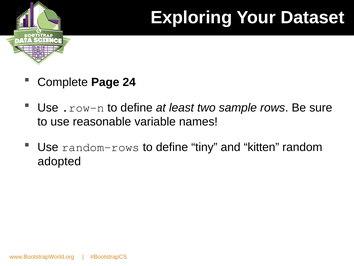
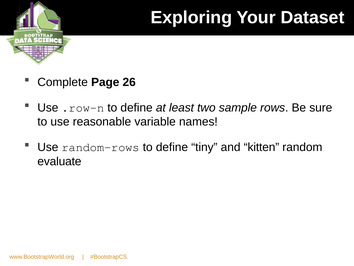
24: 24 -> 26 (129, 82)
adopted: adopted -> evaluate (59, 161)
